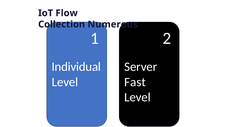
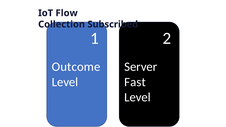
Numerous: Numerous -> Subscribed (113, 24)
Individual: Individual -> Outcome (76, 67)
